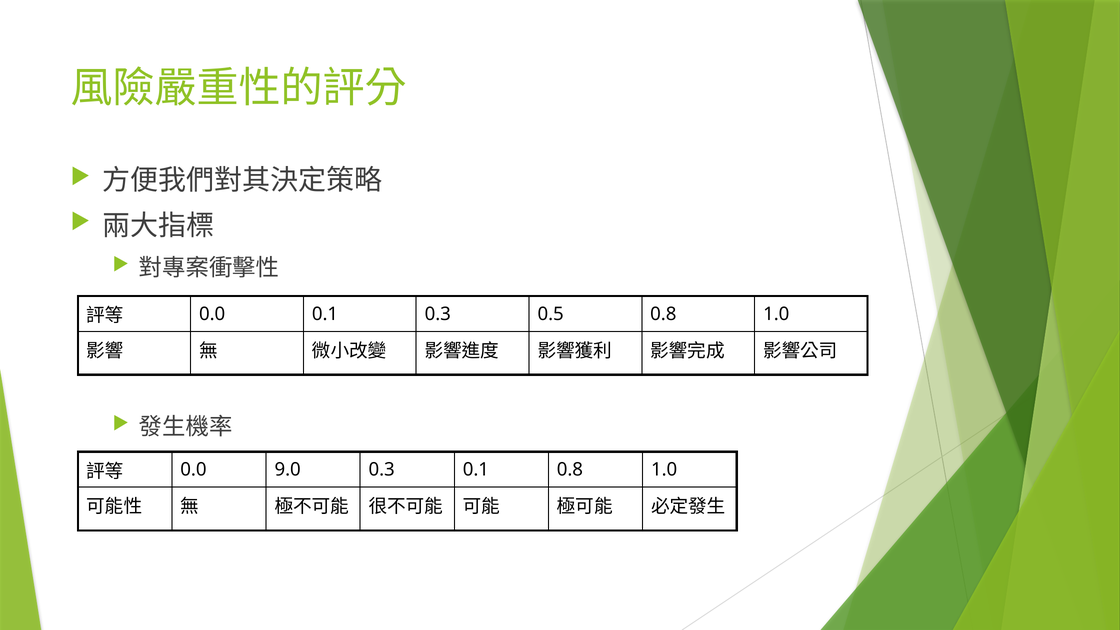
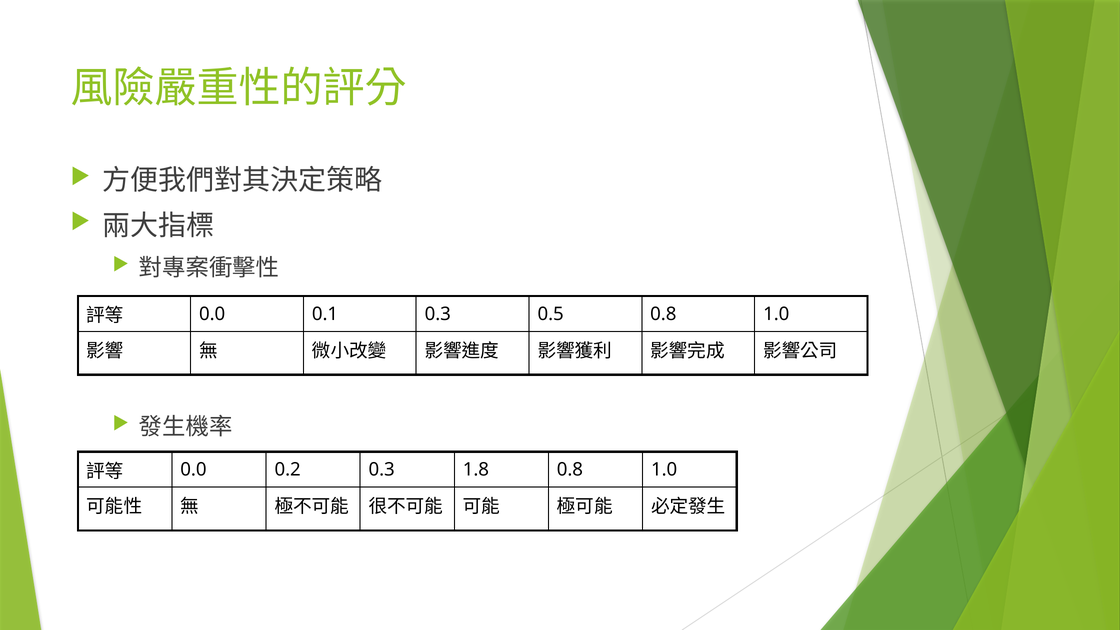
9.0: 9.0 -> 0.2 (288, 470)
0.3 0.1: 0.1 -> 1.8 (476, 470)
